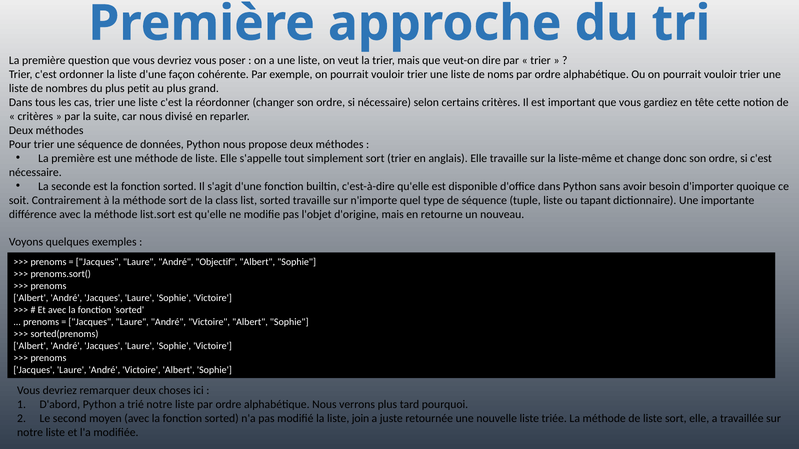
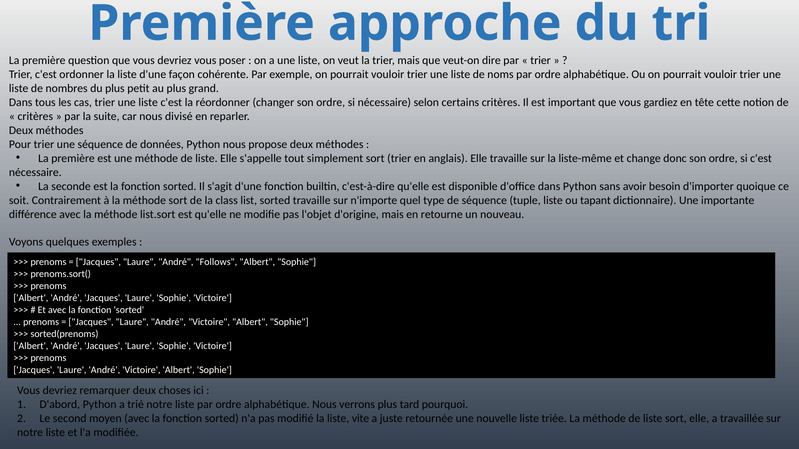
Objectif: Objectif -> Follows (216, 262)
join: join -> vite (361, 419)
